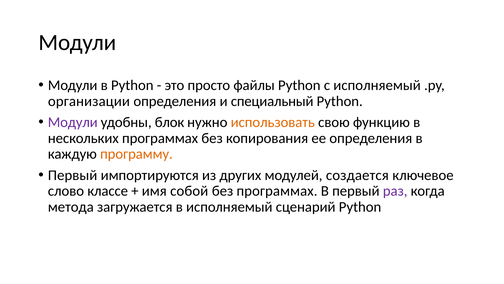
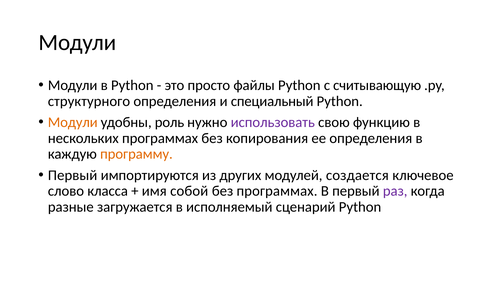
с исполняемый: исполняемый -> считывающую (377, 85)
организации: организации -> структурного (89, 101)
Модули colour: purple -> orange (73, 122)
блок: блок -> роль (170, 122)
использовать colour: orange -> purple (273, 122)
классе: классе -> класса (108, 191)
метода: метода -> разные (71, 207)
